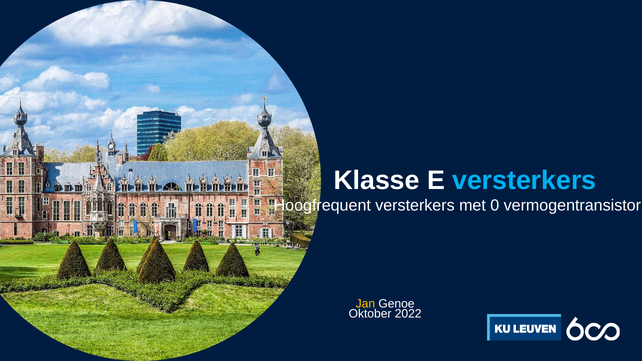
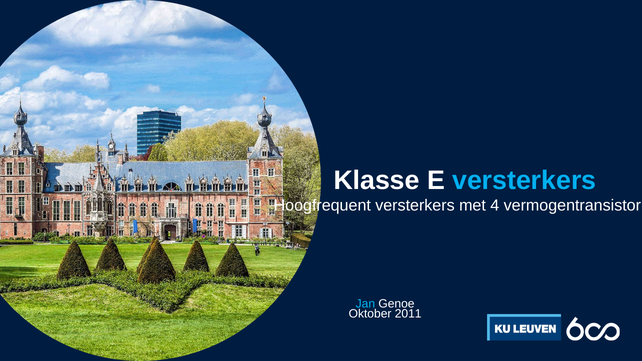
0: 0 -> 4 (495, 206)
Jan colour: yellow -> light blue (365, 304)
2022: 2022 -> 2011 (408, 314)
